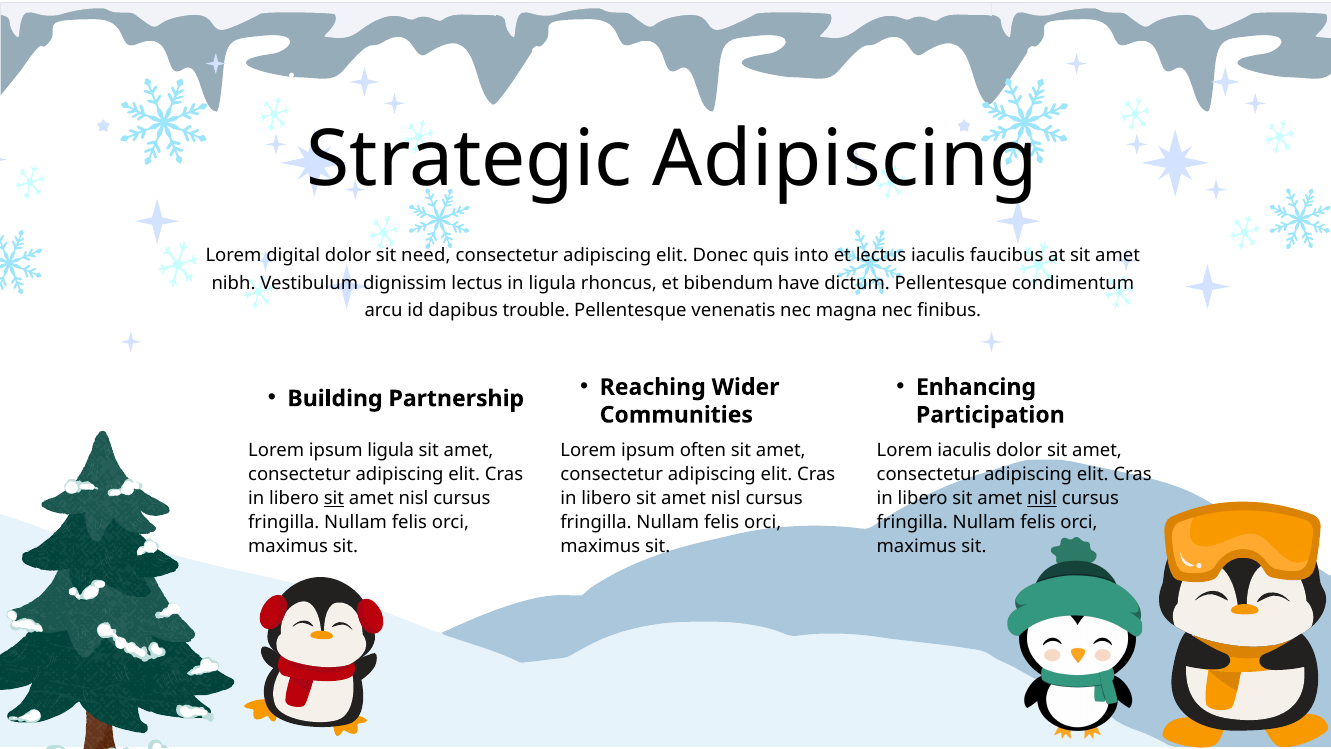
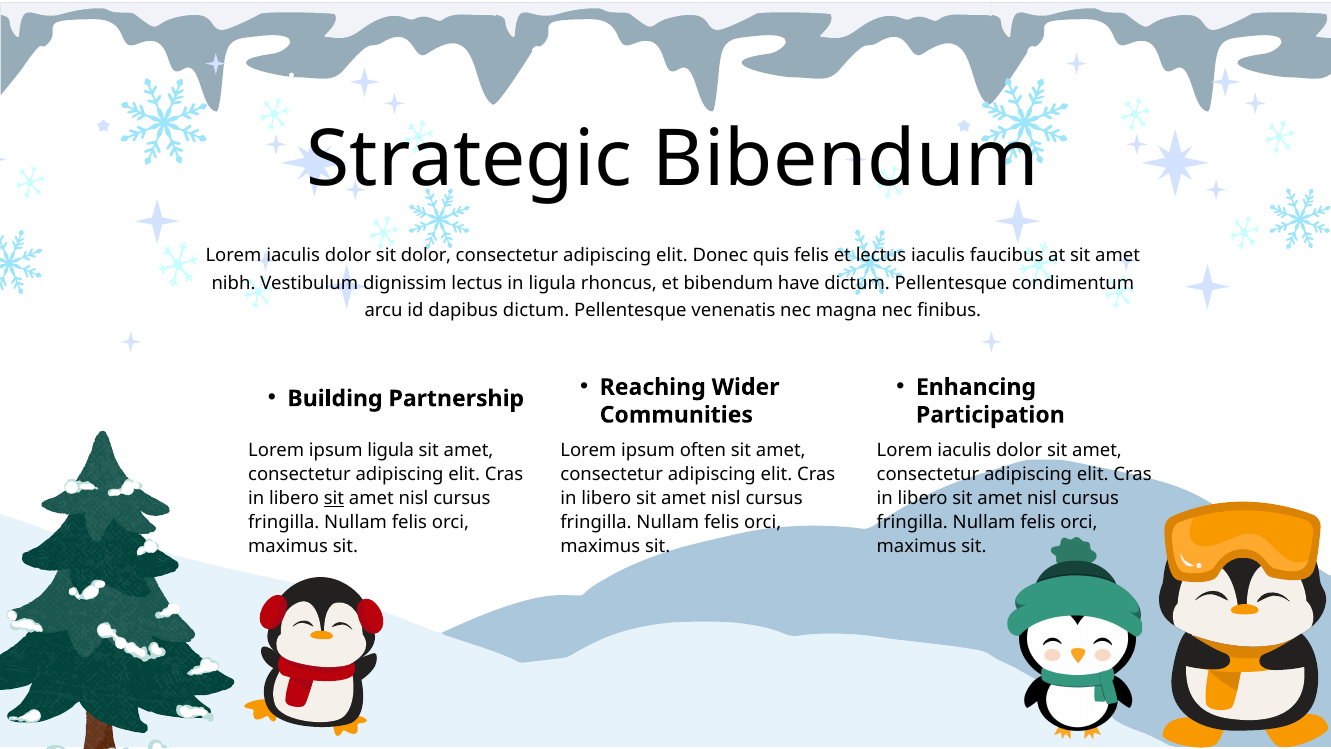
Strategic Adipiscing: Adipiscing -> Bibendum (845, 159)
digital: digital -> iaculis (293, 255)
sit need: need -> dolor (426, 255)
quis into: into -> felis (812, 255)
dapibus trouble: trouble -> dictum (536, 311)
nisl underline: present -> none (1042, 498)
